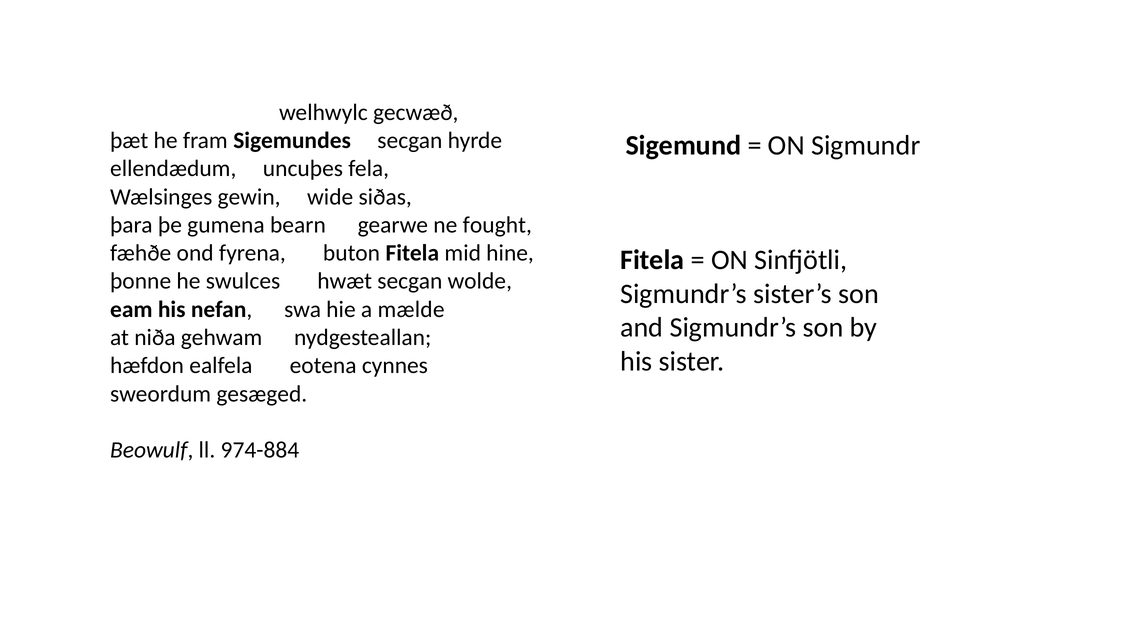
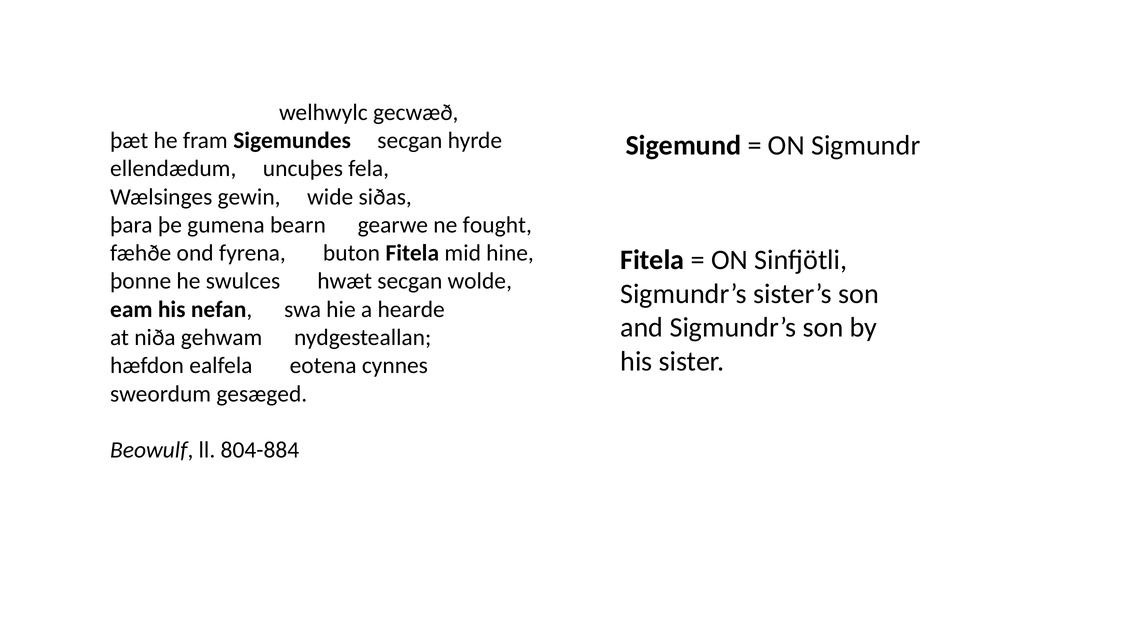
mælde: mælde -> hearde (411, 310)
974-884: 974-884 -> 804-884 (260, 450)
